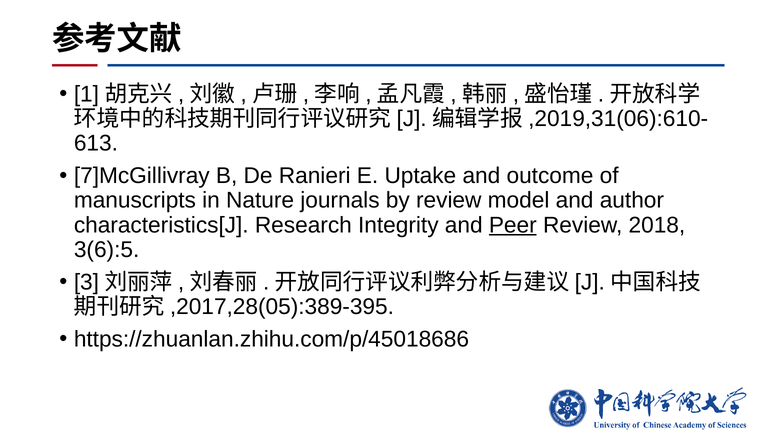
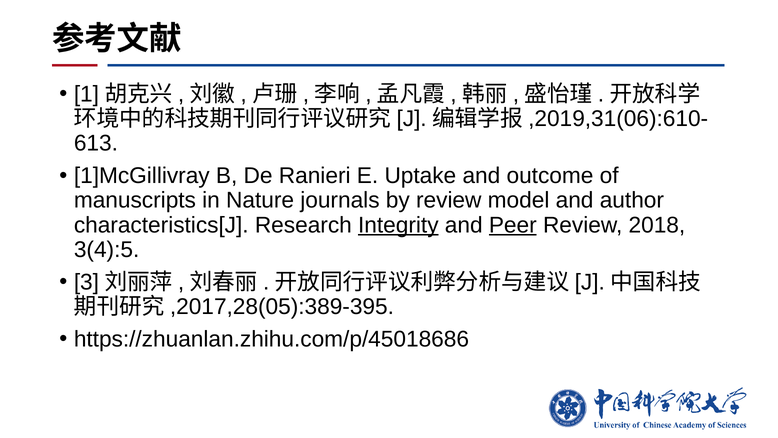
7]McGillivray: 7]McGillivray -> 1]McGillivray (142, 176)
Integrity underline: none -> present (398, 225)
3(6):5: 3(6):5 -> 3(4):5 (107, 249)
